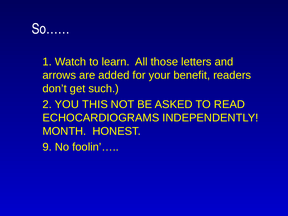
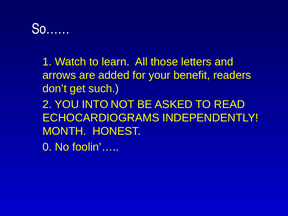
THIS: THIS -> INTO (95, 104)
9: 9 -> 0 (47, 147)
